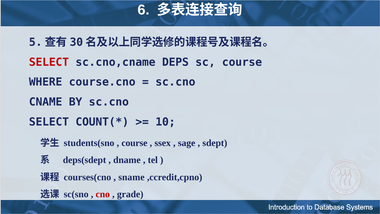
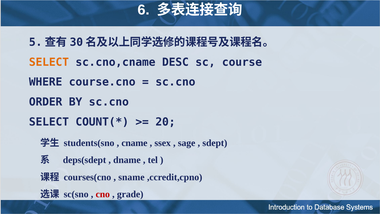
SELECT colour: red -> orange (49, 62)
DEPS: DEPS -> DESC (175, 62)
CNAME: CNAME -> ORDER (46, 102)
10: 10 -> 20 (165, 122)
course: course -> cname (134, 143)
